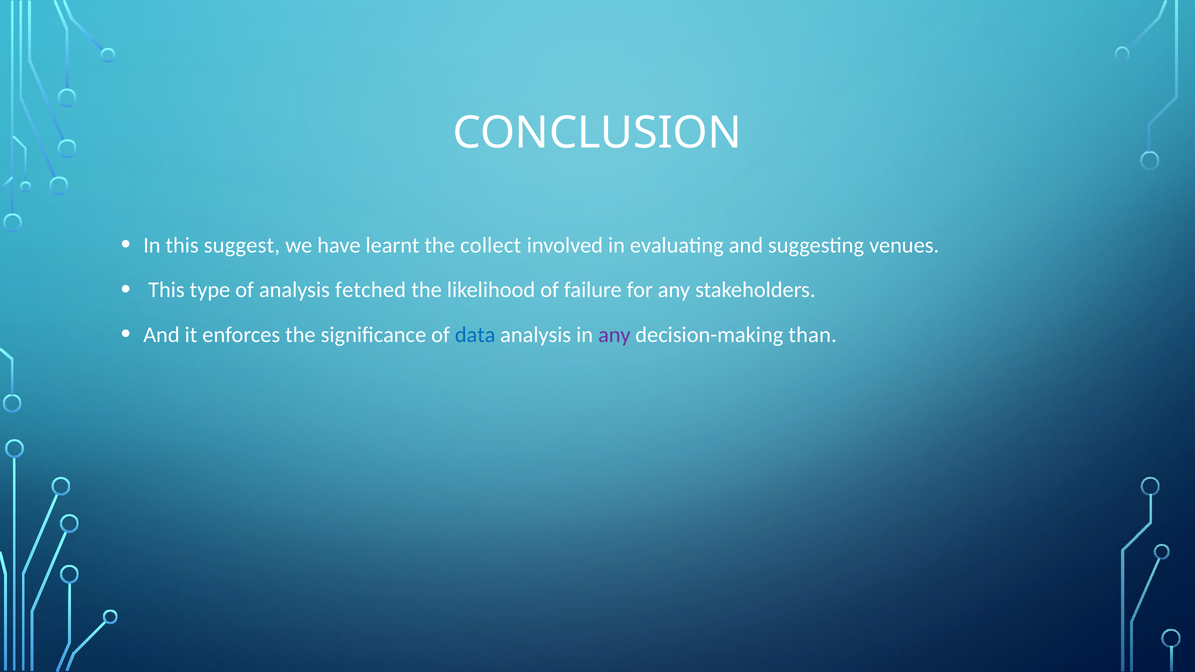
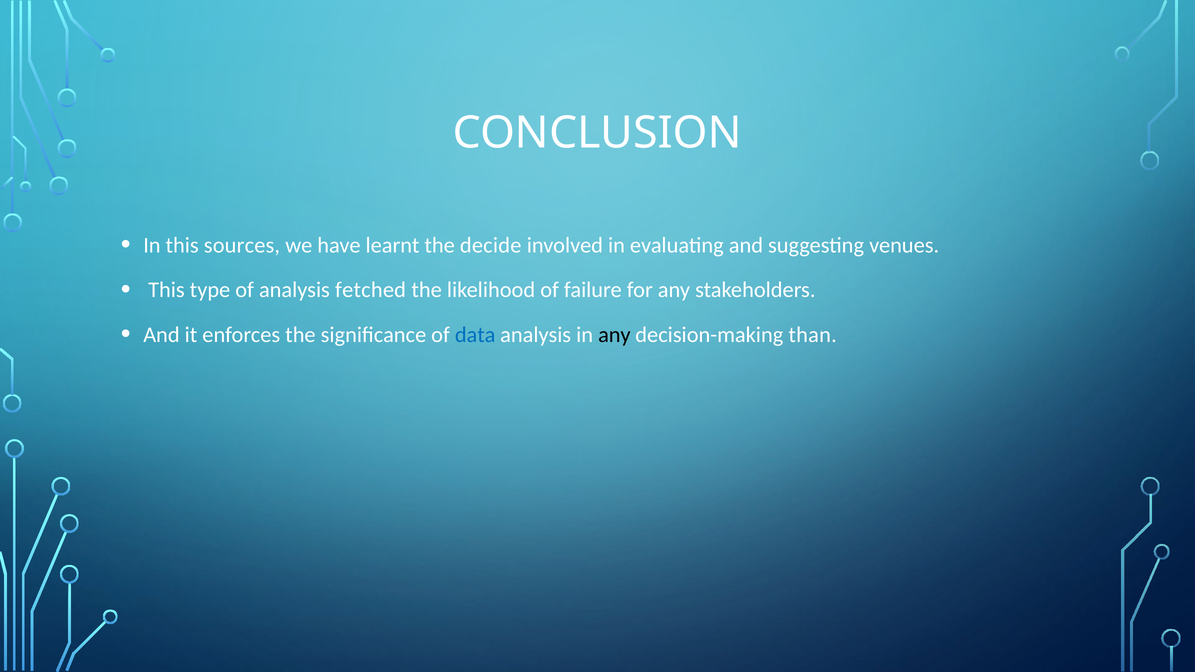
suggest: suggest -> sources (242, 245)
collect: collect -> decide (491, 245)
any colour: purple -> black (614, 335)
